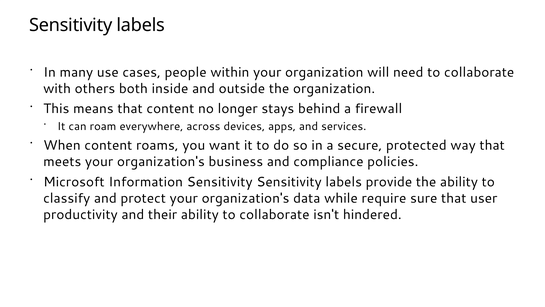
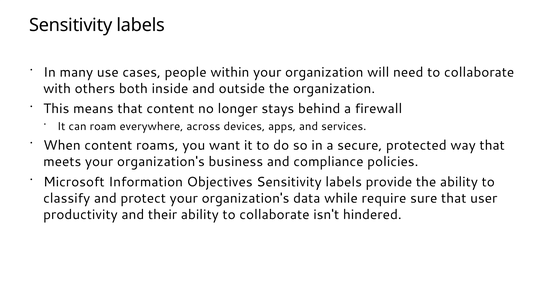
Information Sensitivity: Sensitivity -> Objectives (220, 182)
